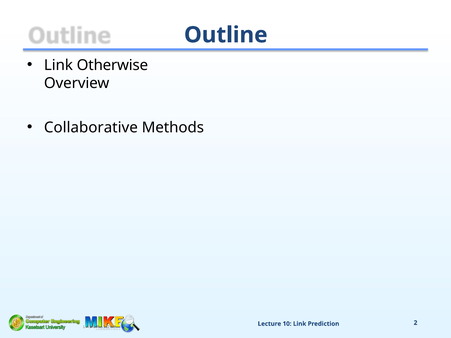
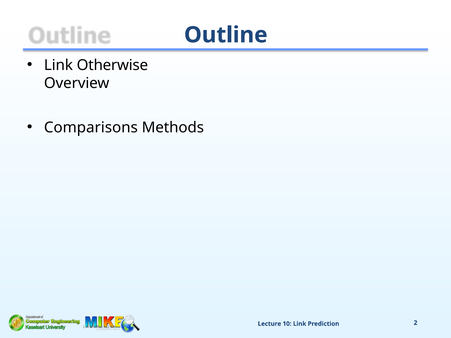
Collaborative: Collaborative -> Comparisons (91, 128)
